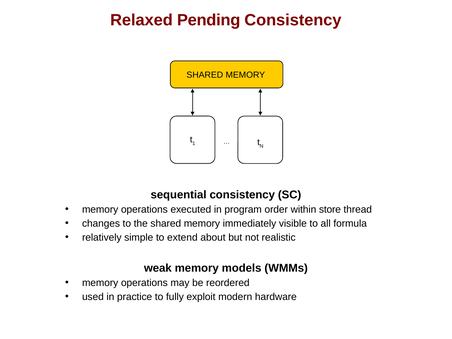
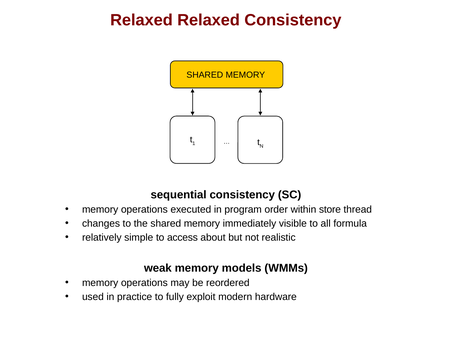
Relaxed Pending: Pending -> Relaxed (209, 20)
extend: extend -> access (182, 237)
